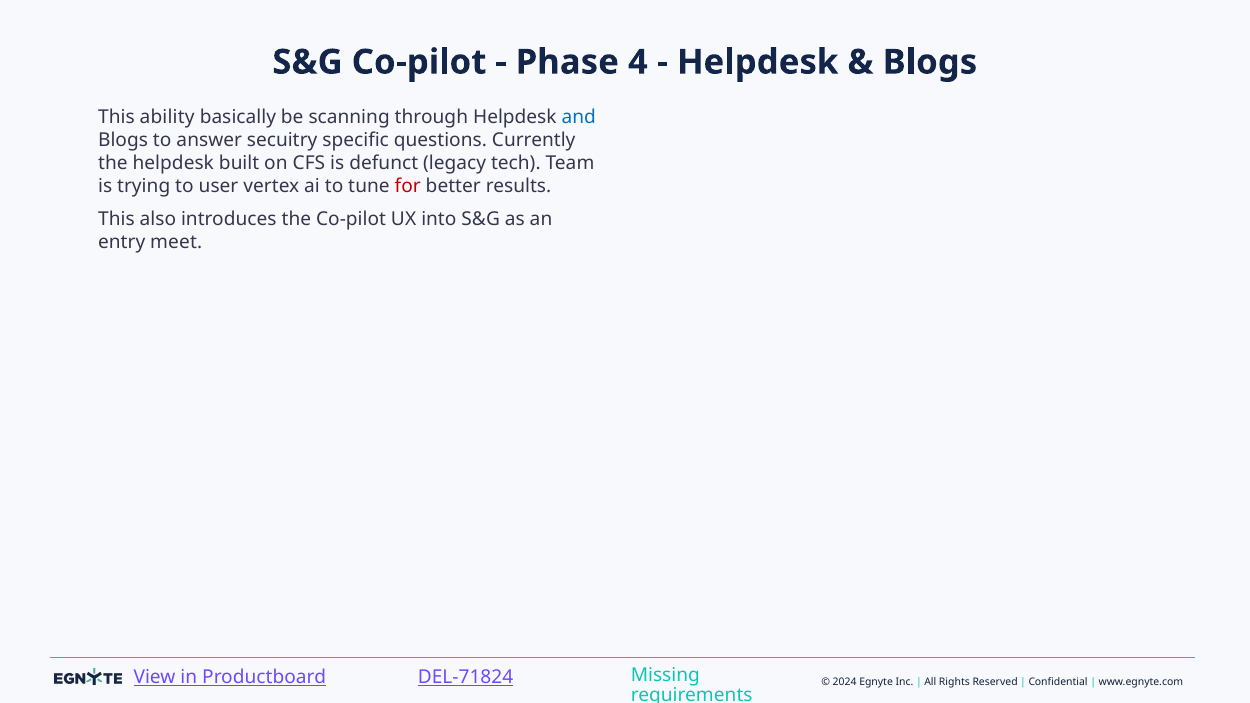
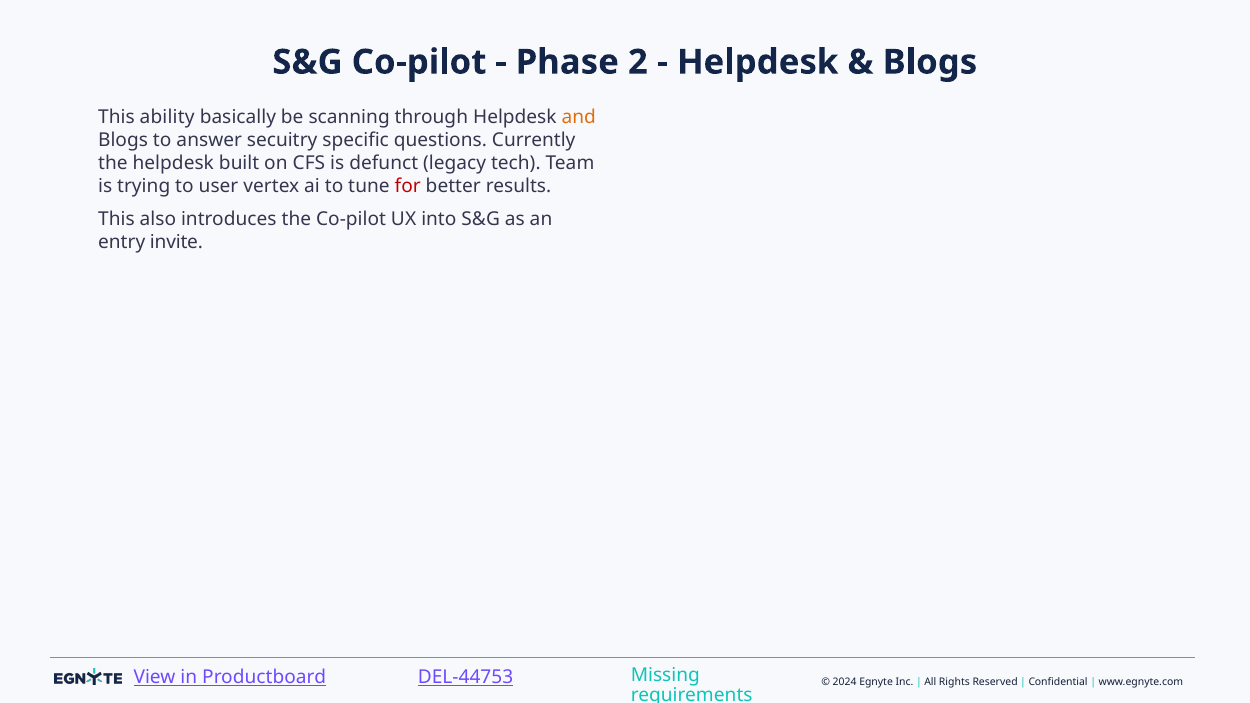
4: 4 -> 2 (638, 62)
and colour: blue -> orange (579, 117)
meet: meet -> invite (176, 242)
DEL-71824: DEL-71824 -> DEL-44753 (466, 677)
